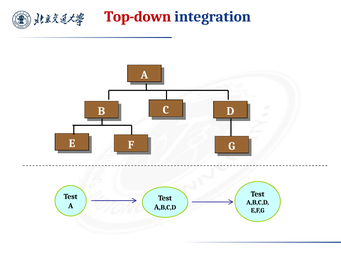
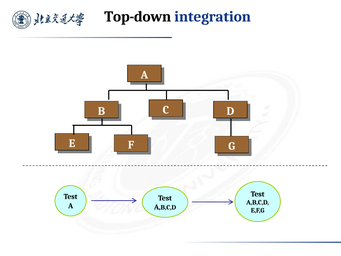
Top-down colour: red -> black (138, 17)
